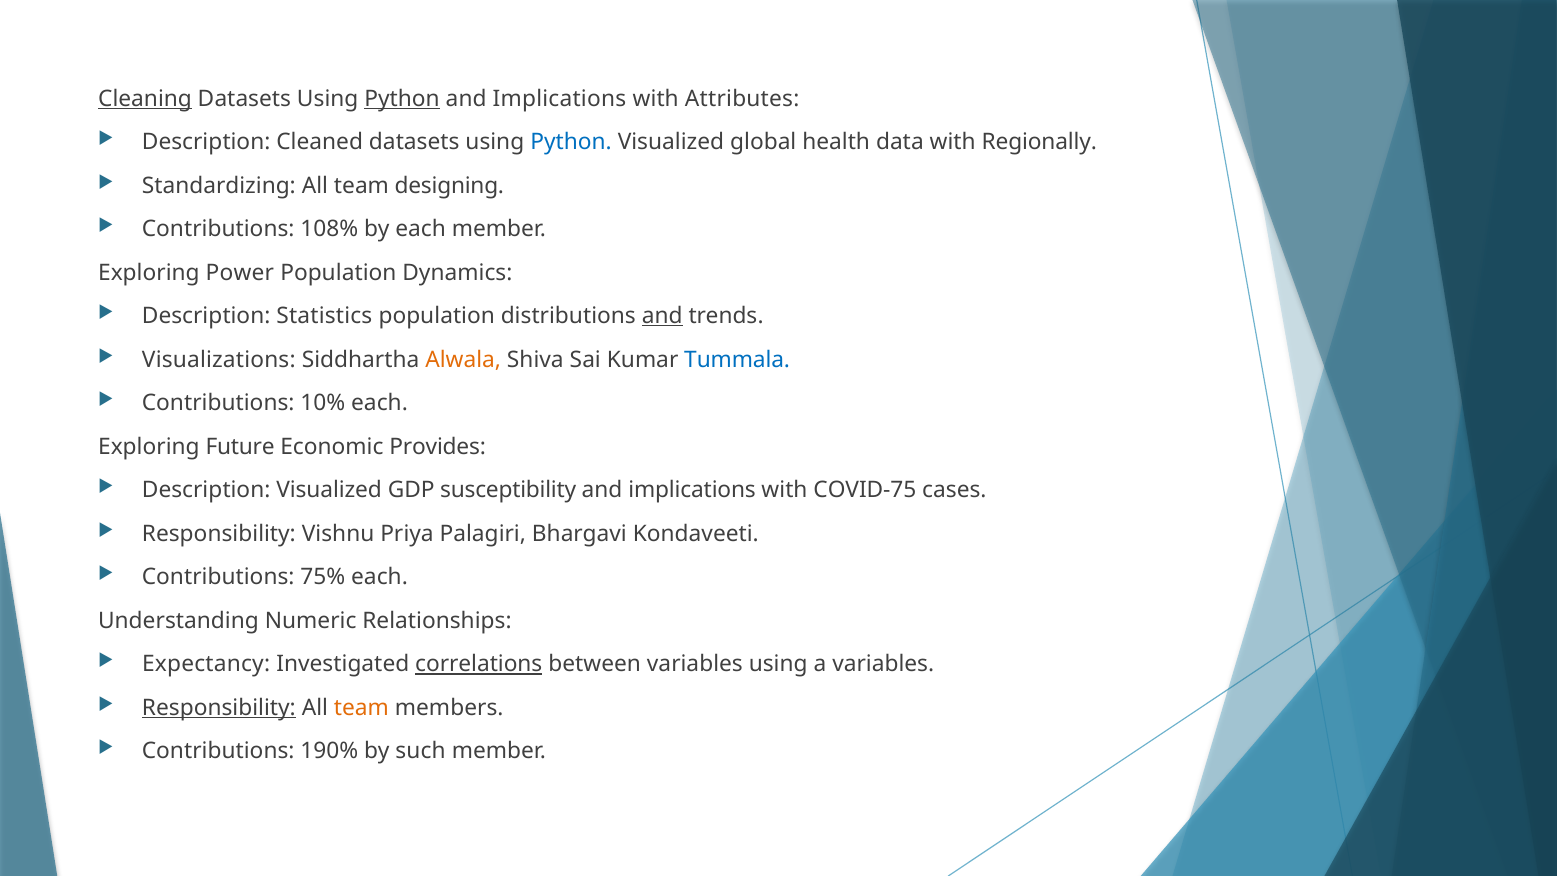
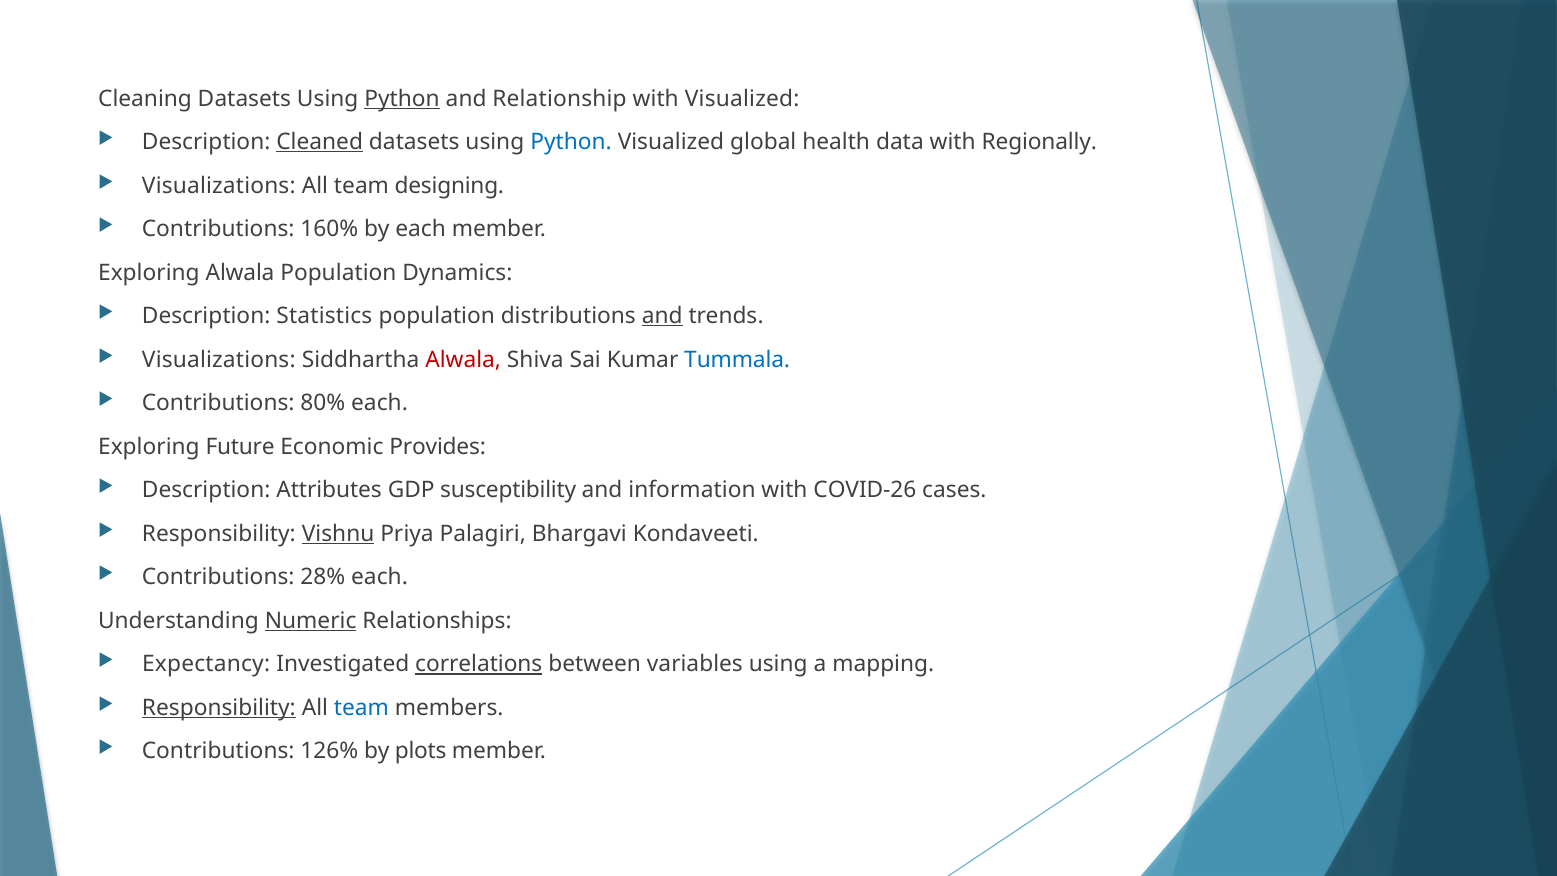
Cleaning underline: present -> none (145, 99)
Implications: Implications -> Relationship (559, 99)
with Attributes: Attributes -> Visualized (742, 99)
Cleaned underline: none -> present (320, 142)
Standardizing: Standardizing -> Visualizations (219, 186)
108%: 108% -> 160% (329, 229)
Exploring Power: Power -> Alwala (240, 272)
Alwala colour: orange -> red (463, 359)
10%: 10% -> 80% (323, 403)
Description Visualized: Visualized -> Attributes (329, 490)
implications: implications -> information (692, 490)
COVID-75: COVID-75 -> COVID-26 (865, 490)
Vishnu underline: none -> present (338, 533)
75%: 75% -> 28% (323, 577)
Numeric underline: none -> present (311, 620)
a variables: variables -> mapping (883, 664)
team colour: orange -> blue (361, 707)
190%: 190% -> 126% (329, 751)
such: such -> plots (421, 751)
